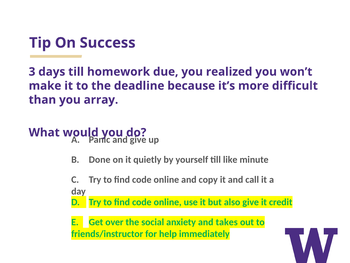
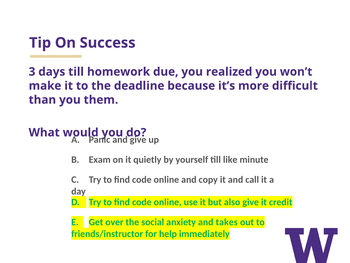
array: array -> them (101, 100)
Done: Done -> Exam (100, 159)
